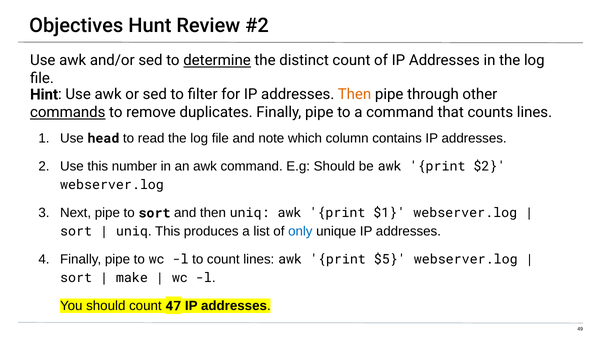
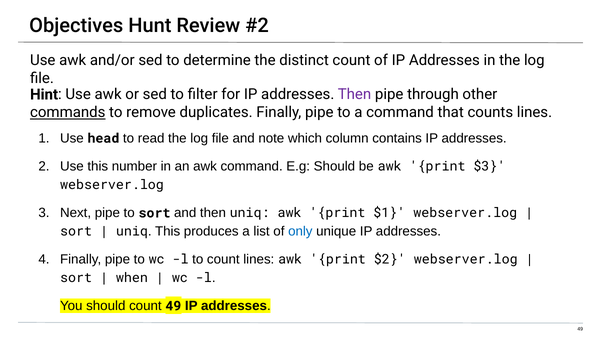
determine underline: present -> none (217, 61)
Then colour: orange -> purple (355, 94)
$2: $2 -> $3 (490, 167)
$5: $5 -> $2 (390, 260)
make: make -> when (132, 278)
count 47: 47 -> 49 (173, 306)
